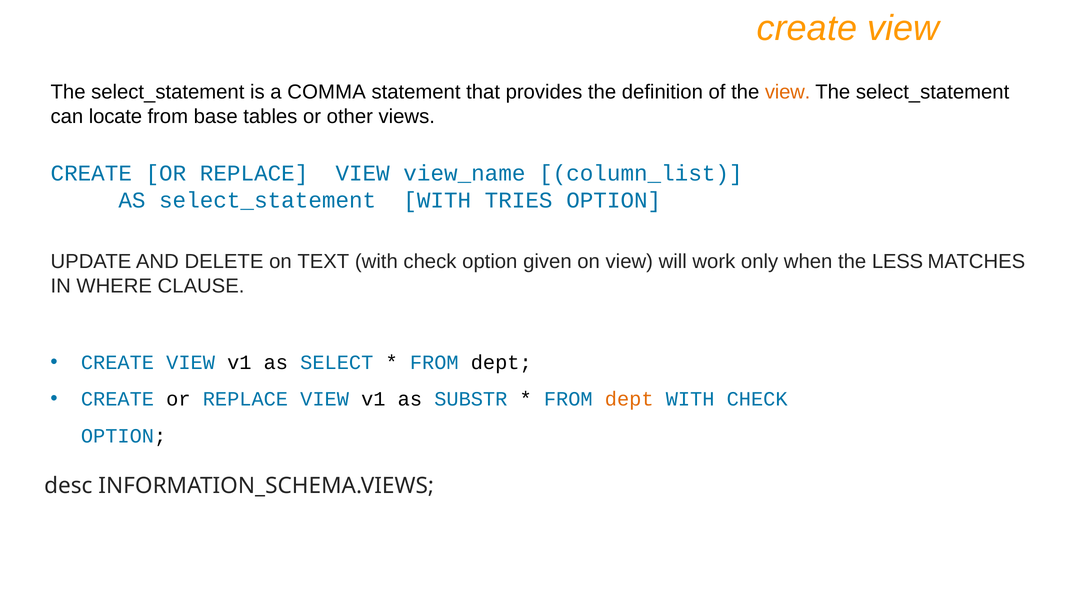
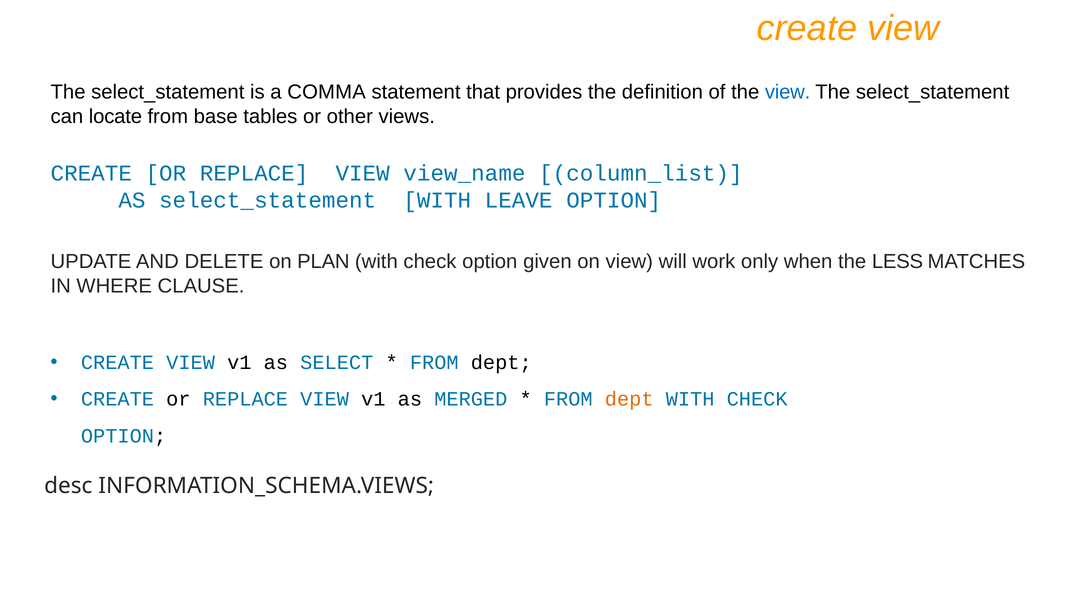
view colour: orange -> blue (788, 92)
TRIES: TRIES -> LEAVE (519, 201)
TEXT: TEXT -> PLAN (323, 262)
SUBSTR: SUBSTR -> MERGED (471, 399)
